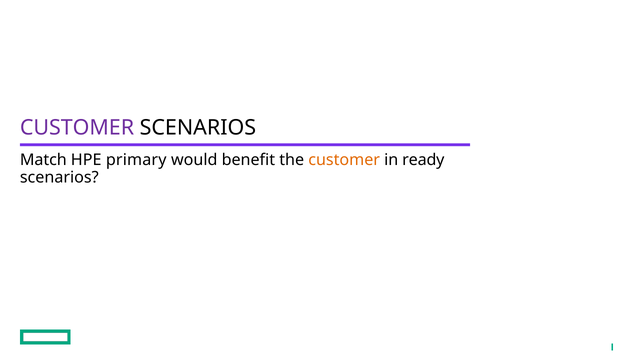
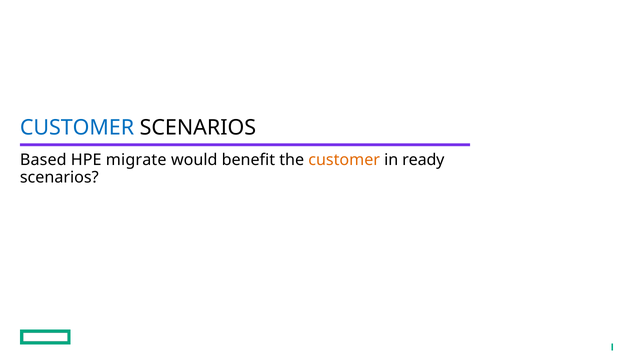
CUSTOMER colour: purple -> blue (77, 128)
Match: Match -> Based (43, 160)
primary: primary -> migrate (136, 160)
